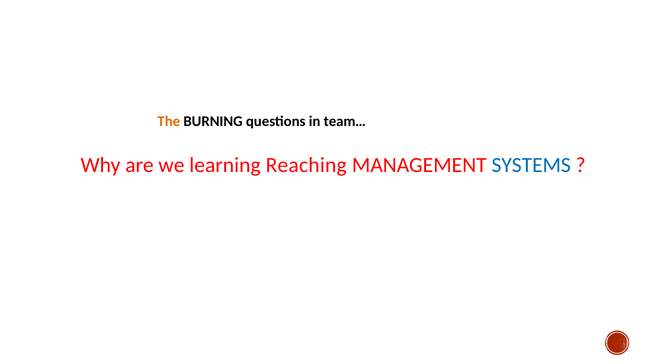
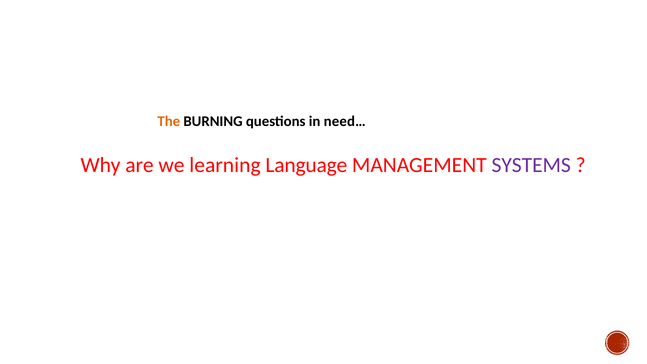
team…: team… -> need… (345, 121)
Reaching: Reaching -> Language (306, 165)
SYSTEMS colour: blue -> purple (531, 165)
